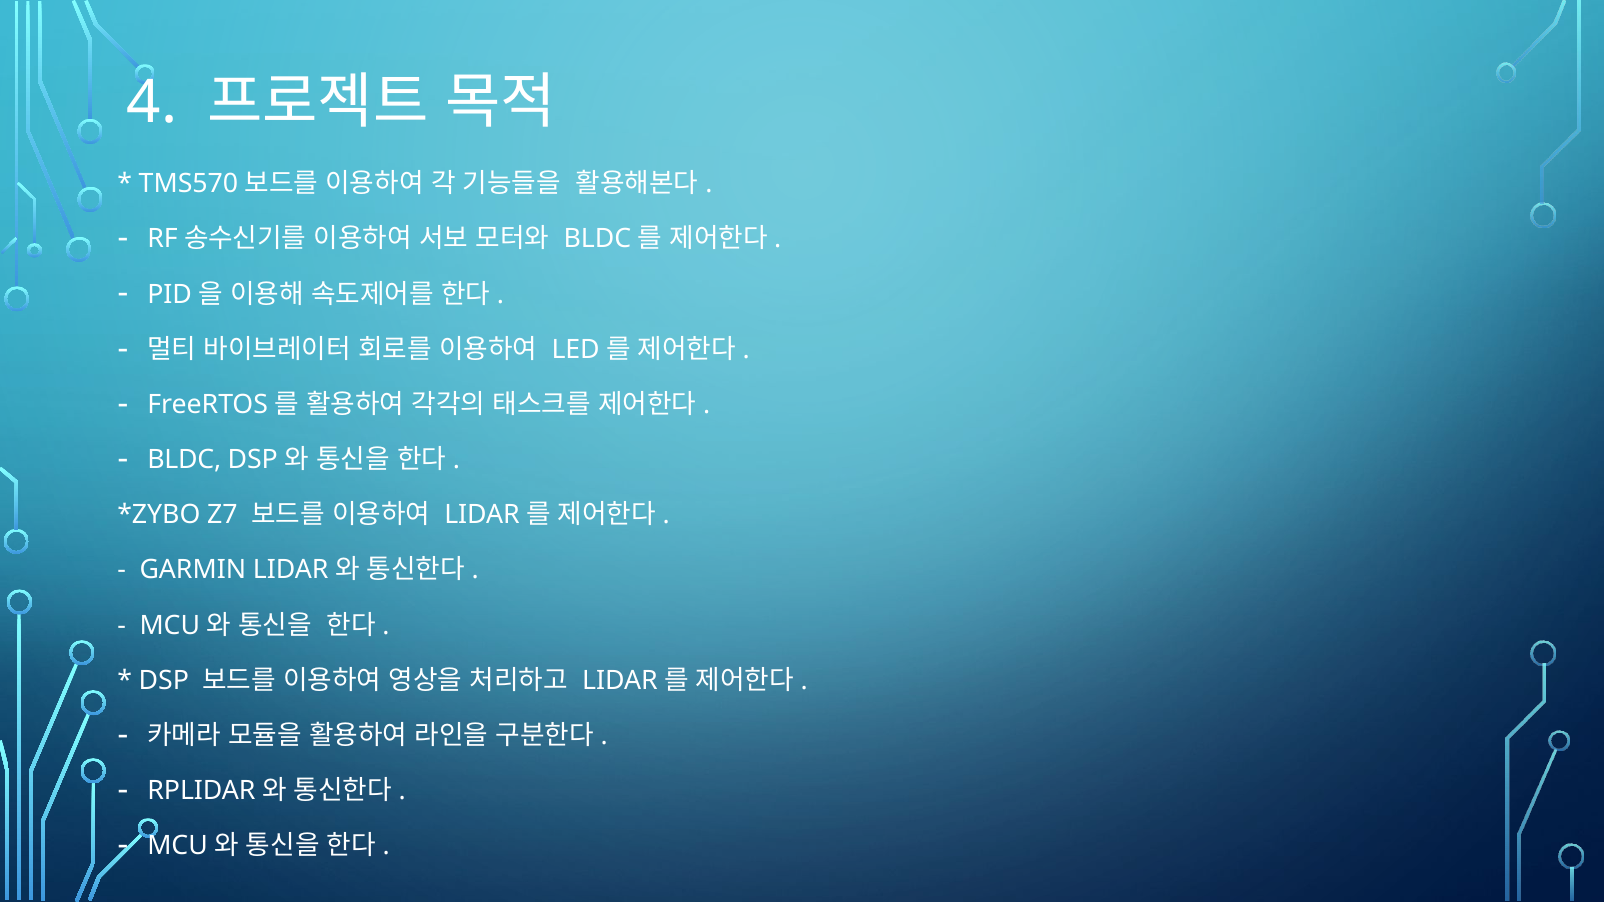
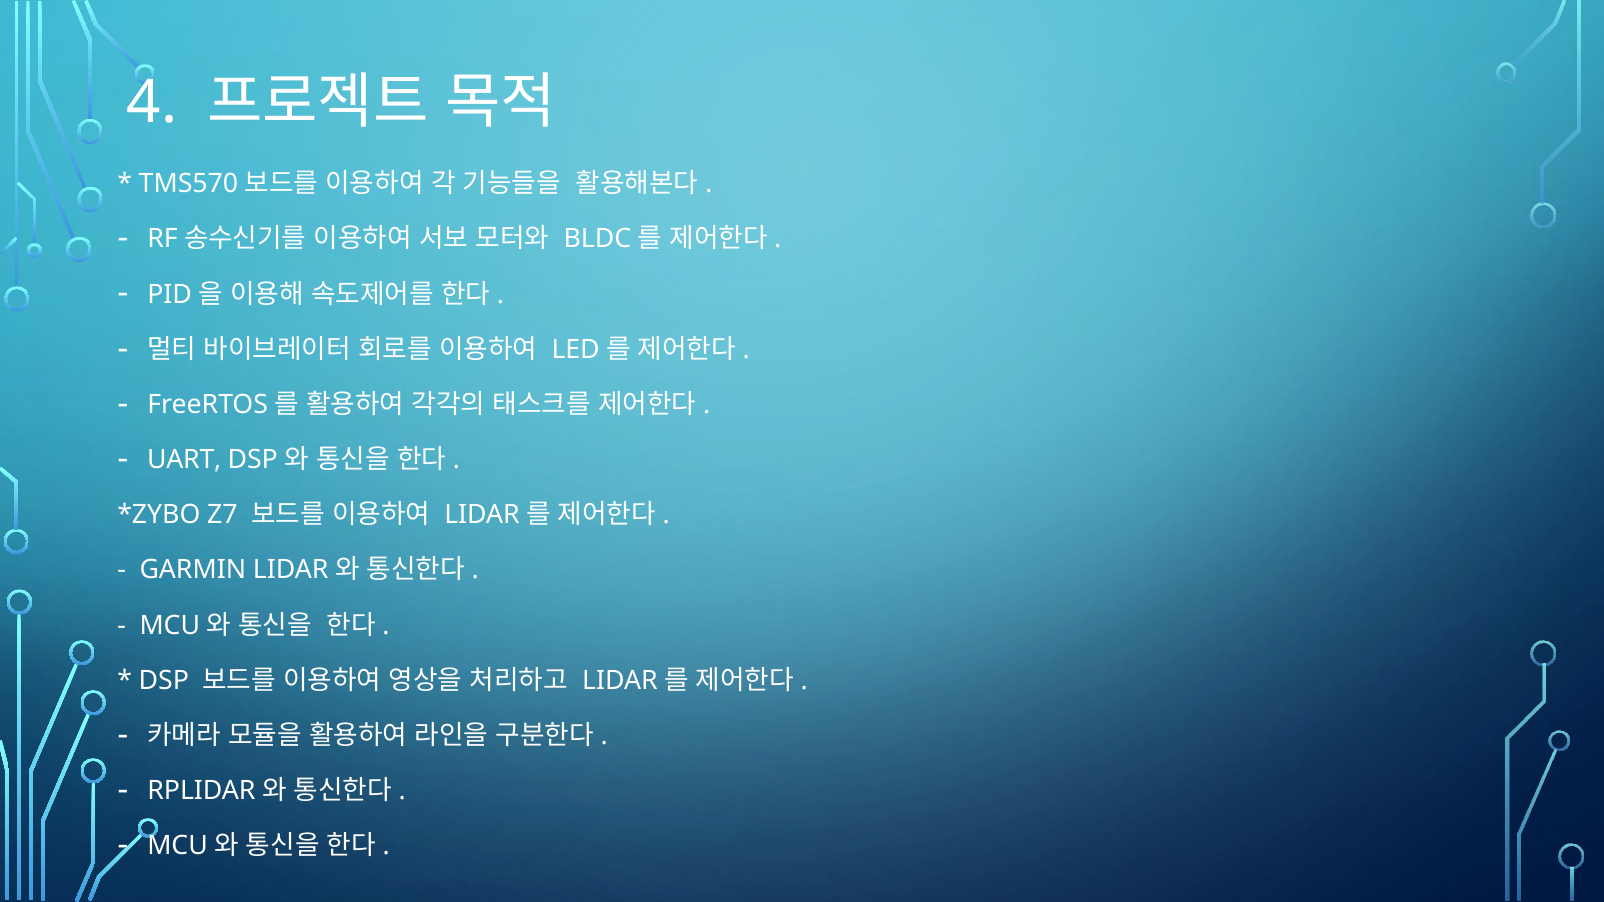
BLDC: BLDC -> UART (184, 460)
